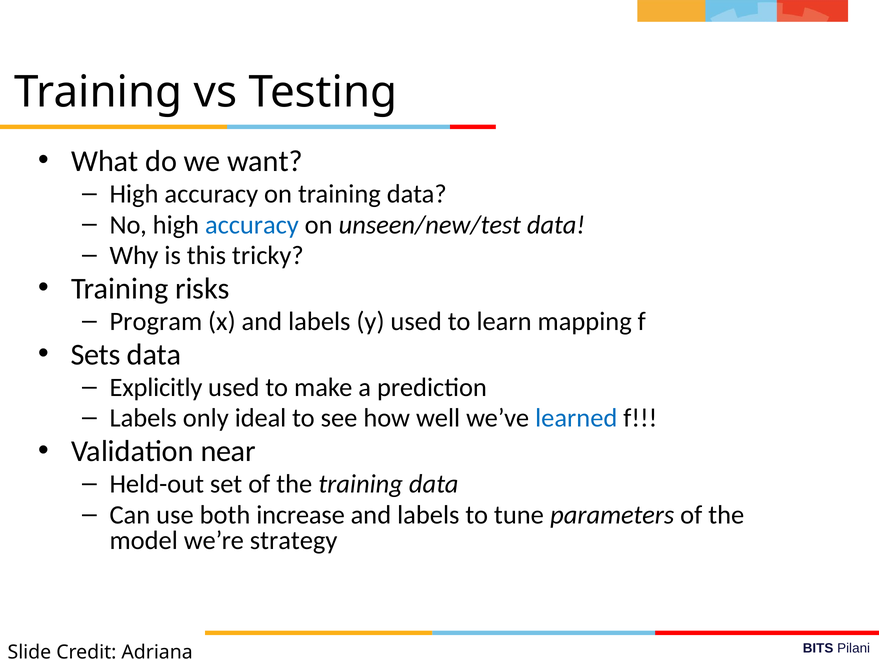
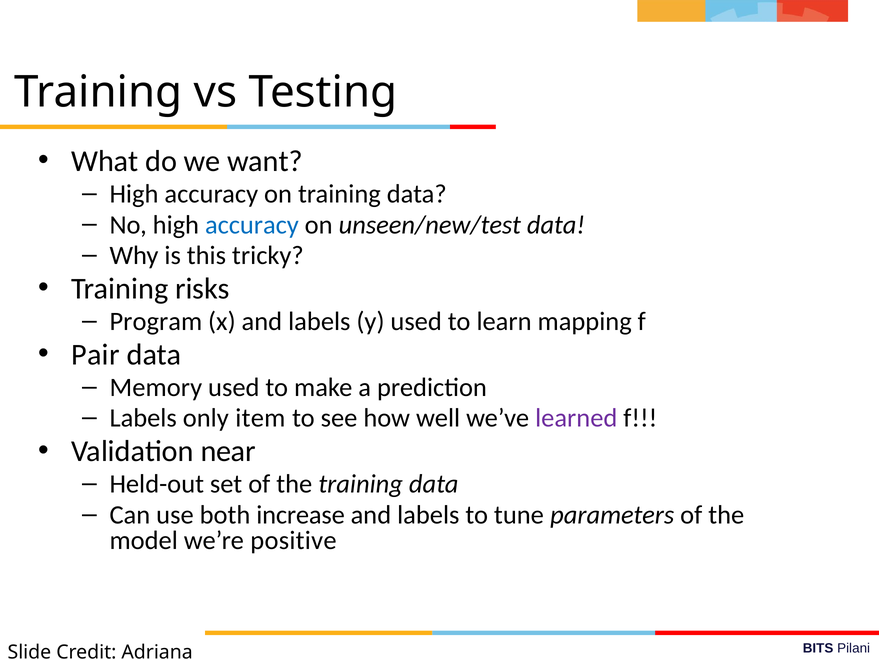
Sets: Sets -> Pair (95, 354)
Explicitly: Explicitly -> Memory (156, 387)
ideal: ideal -> item (260, 418)
learned colour: blue -> purple (576, 418)
strategy: strategy -> positive (293, 540)
